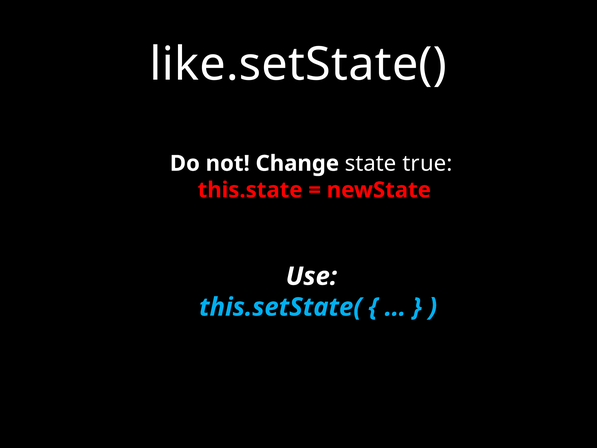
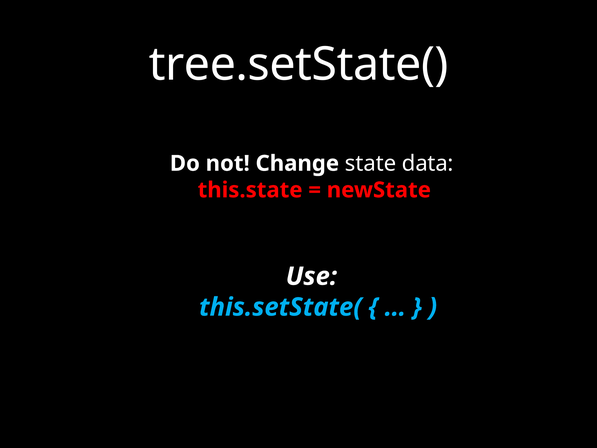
like.setState(: like.setState( -> tree.setState( (299, 64)
true: true -> data (428, 163)
